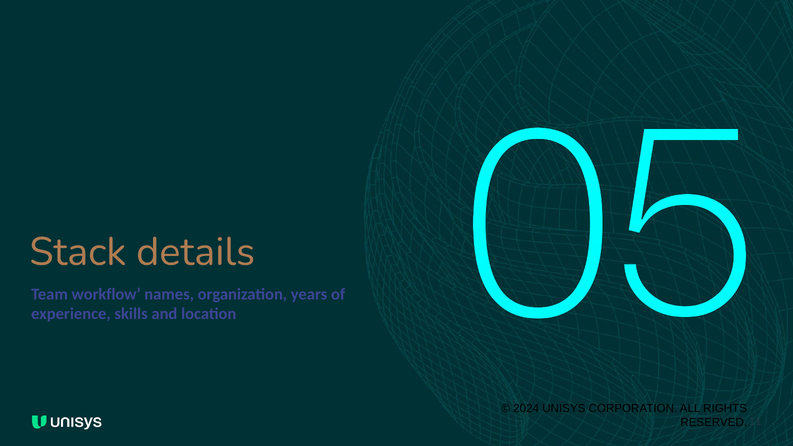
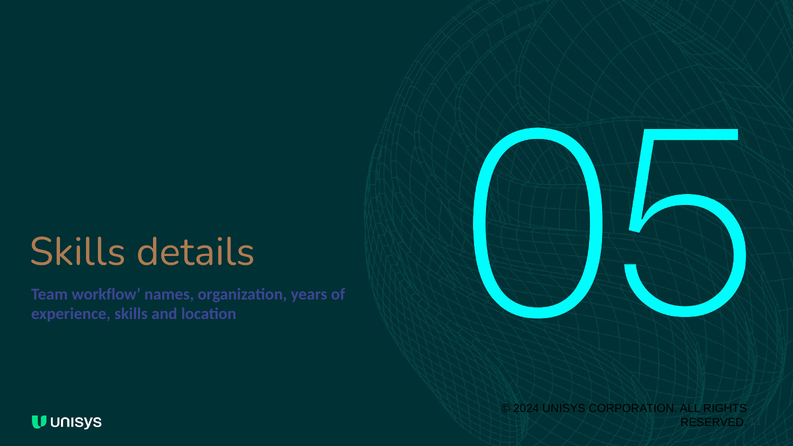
Stack: Stack -> Skills (78, 252)
